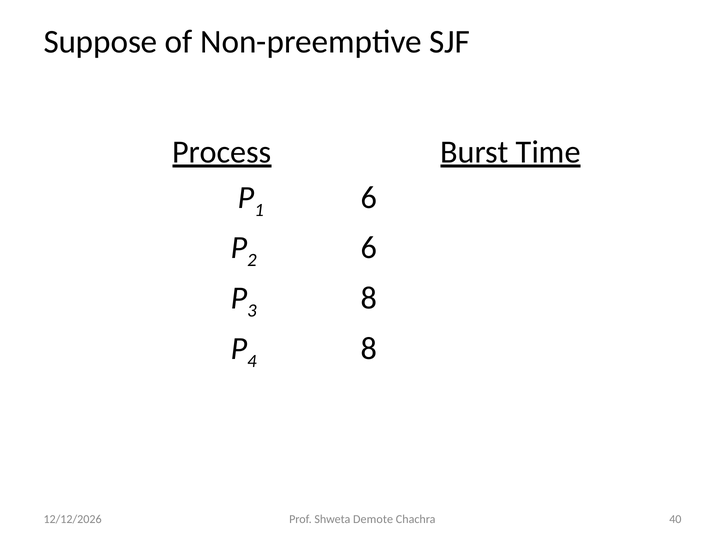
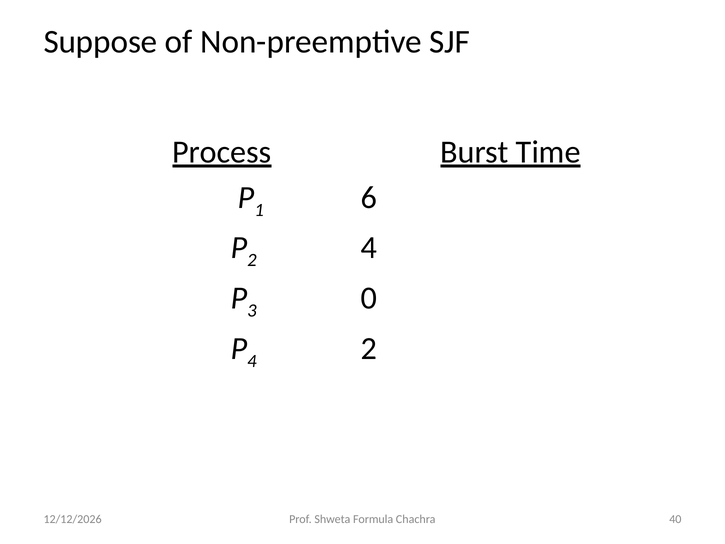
2.0 6: 6 -> 4 (369, 248)
4.0 8: 8 -> 0 (369, 298)
5.0 8: 8 -> 2 (369, 348)
Demote: Demote -> Formula (373, 519)
